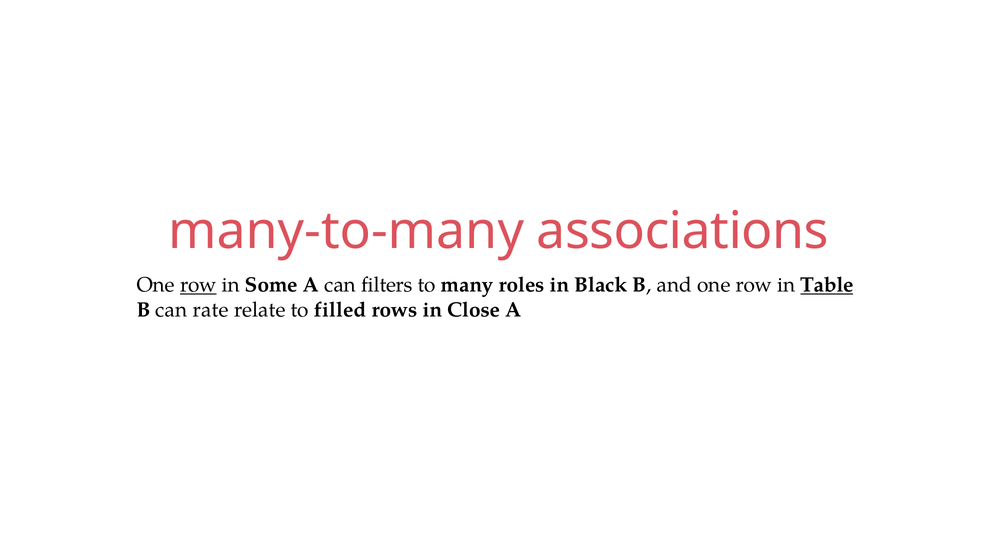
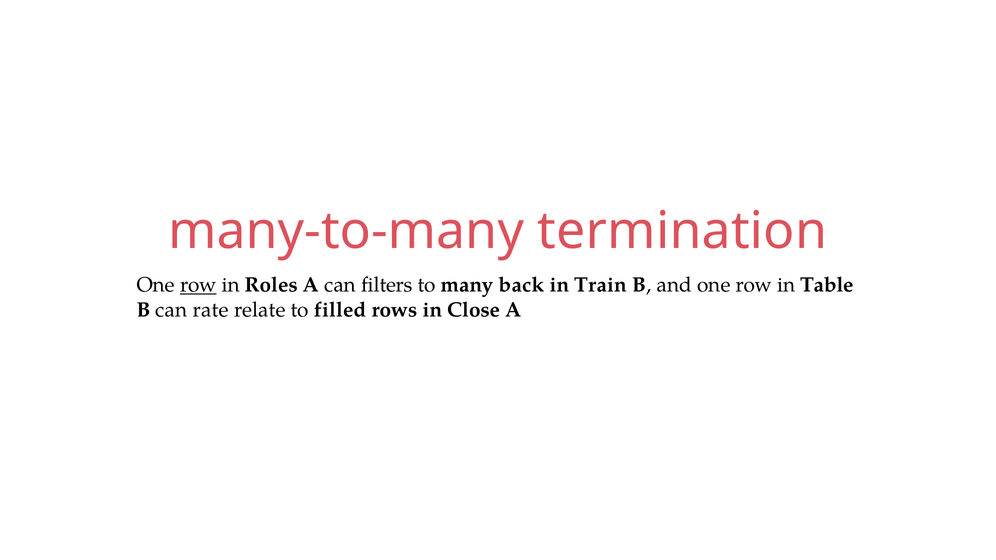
associations: associations -> termination (682, 231)
Some: Some -> Roles (271, 285)
roles: roles -> back (521, 285)
Black: Black -> Train (601, 285)
Table underline: present -> none (827, 285)
